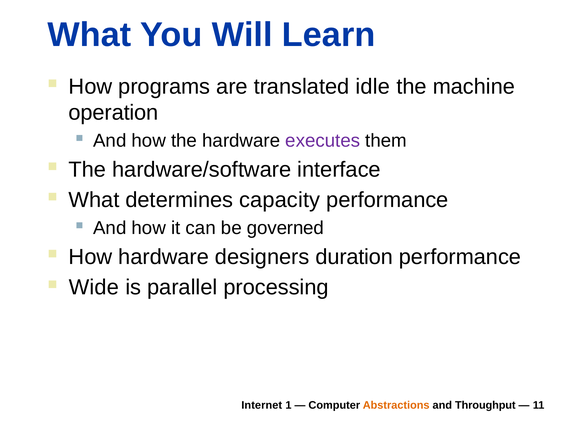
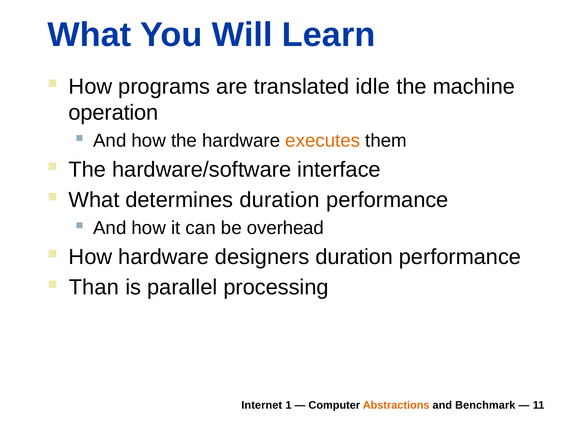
executes colour: purple -> orange (323, 141)
determines capacity: capacity -> duration (280, 200)
governed: governed -> overhead (285, 228)
Wide: Wide -> Than (94, 287)
Throughput: Throughput -> Benchmark (485, 405)
